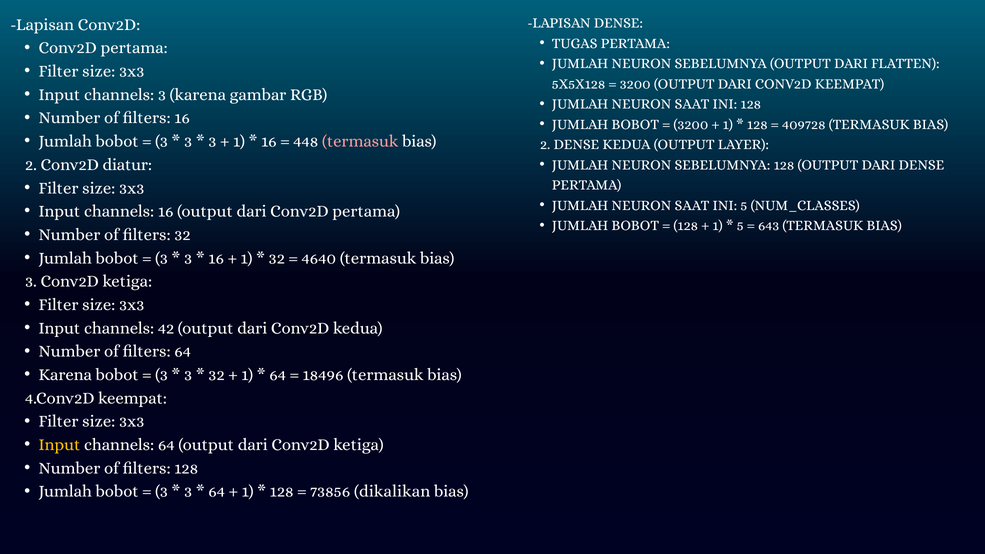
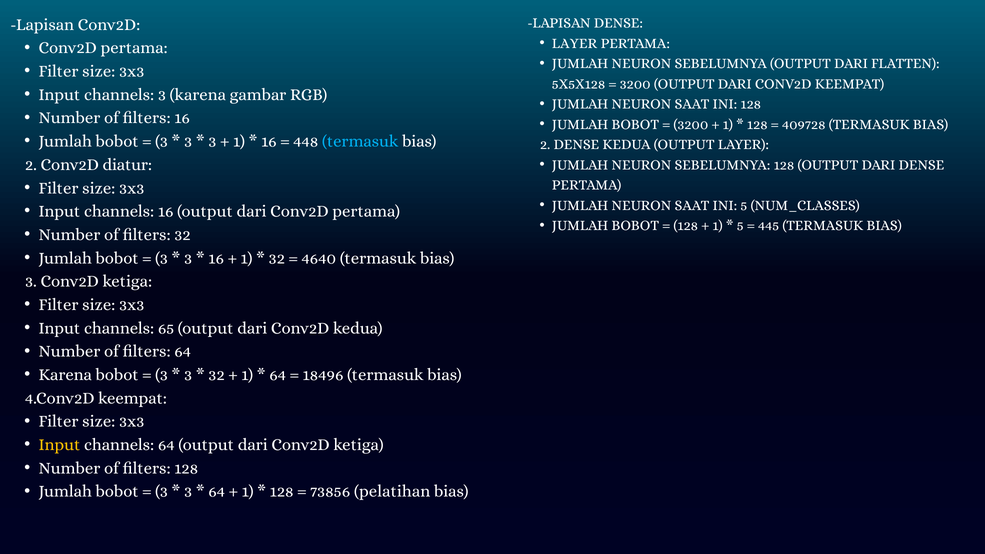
TUGAS: TUGAS -> LAYER (575, 43)
termasuk colour: pink -> light blue (360, 141)
643: 643 -> 445 (769, 226)
42: 42 -> 65 (166, 328)
dikalikan: dikalikan -> pelatihan (392, 492)
